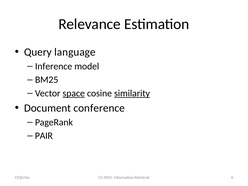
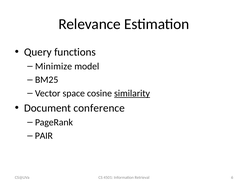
language: language -> functions (75, 52)
Inference: Inference -> Minimize (54, 66)
space underline: present -> none (74, 93)
